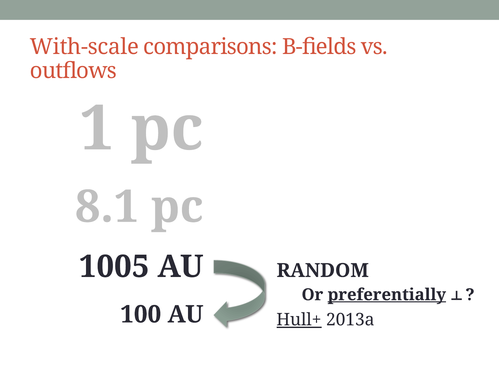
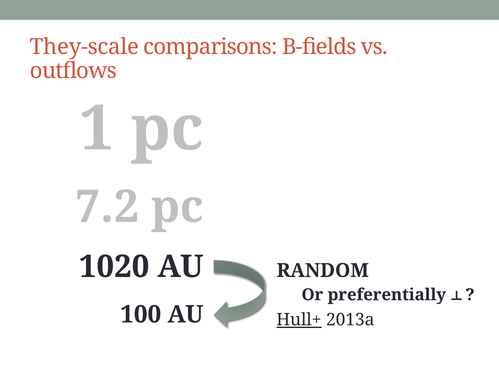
With-scale: With-scale -> They-scale (84, 47)
8.1: 8.1 -> 7.2 (107, 207)
1005: 1005 -> 1020 (114, 267)
preferentially underline: present -> none (387, 295)
